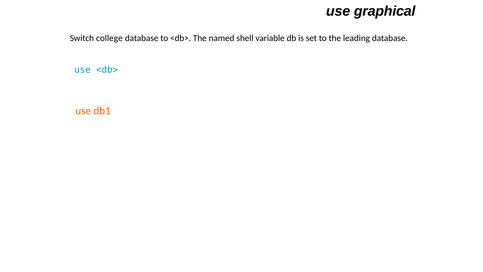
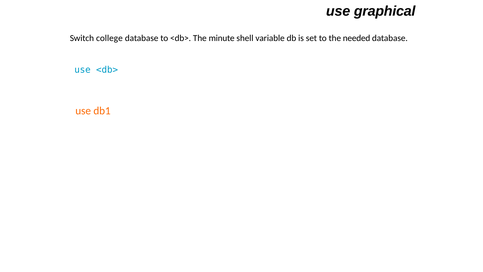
named: named -> minute (222, 38)
leading: leading -> needed (357, 38)
